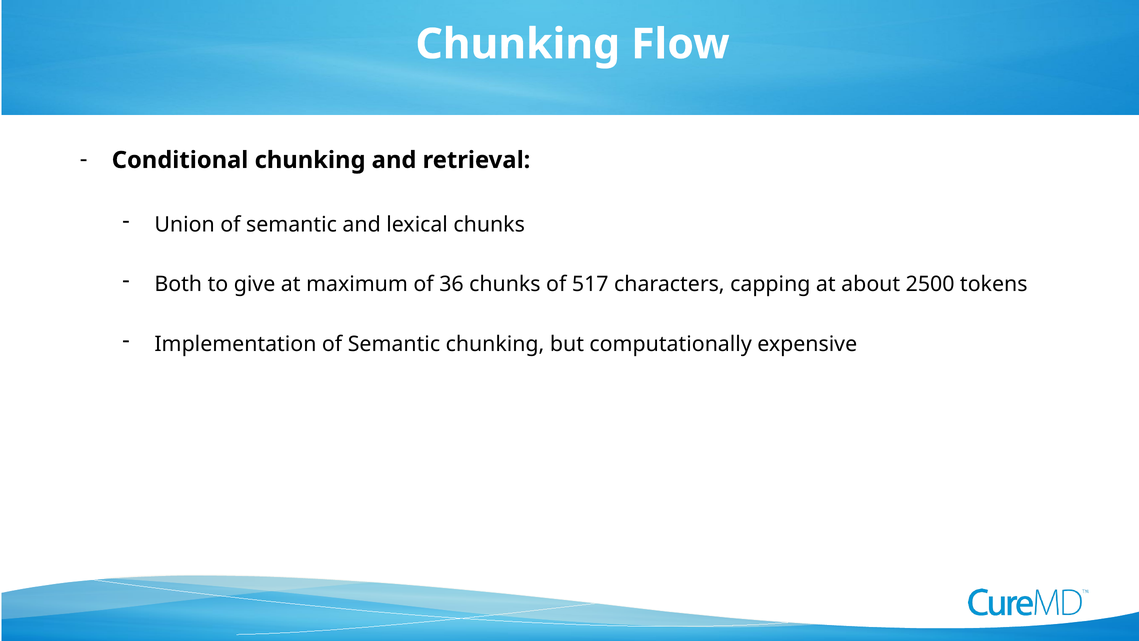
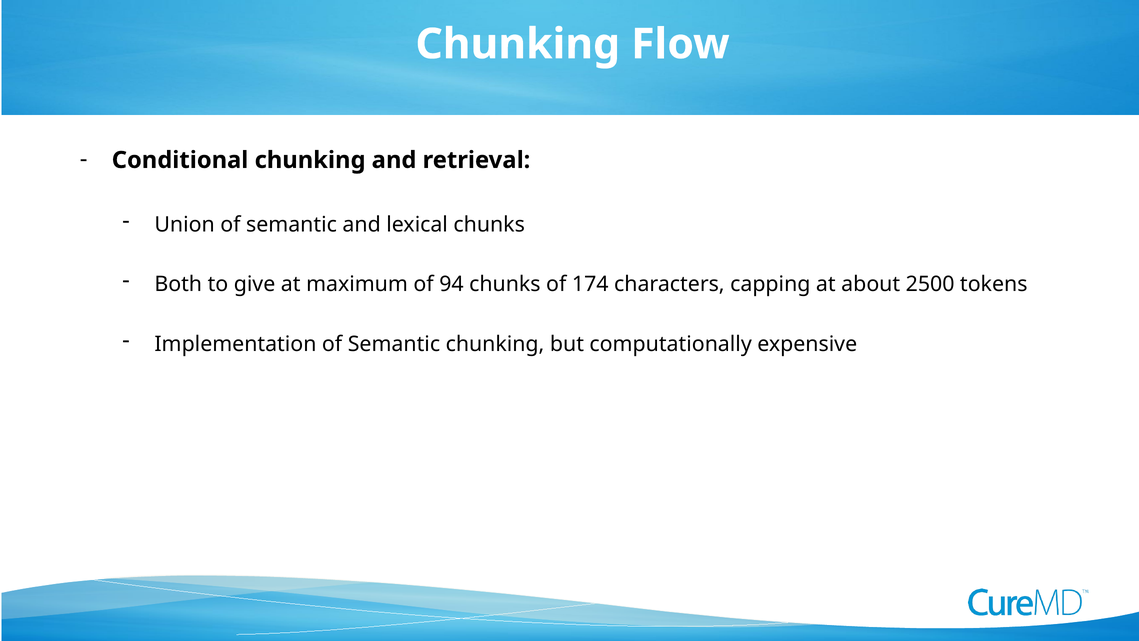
36: 36 -> 94 (451, 284)
517: 517 -> 174 (590, 284)
